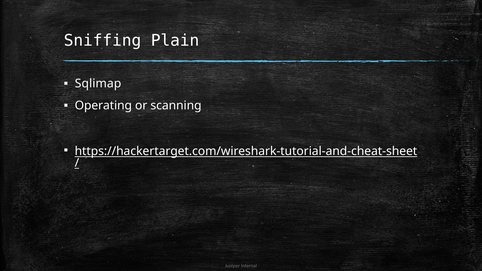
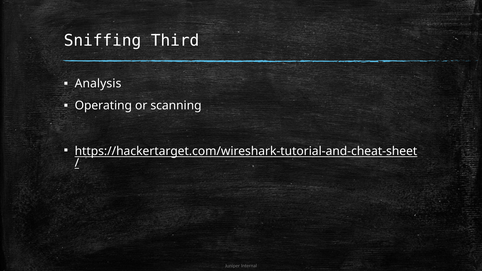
Plain: Plain -> Third (175, 41)
Sqlimap: Sqlimap -> Analysis (98, 84)
